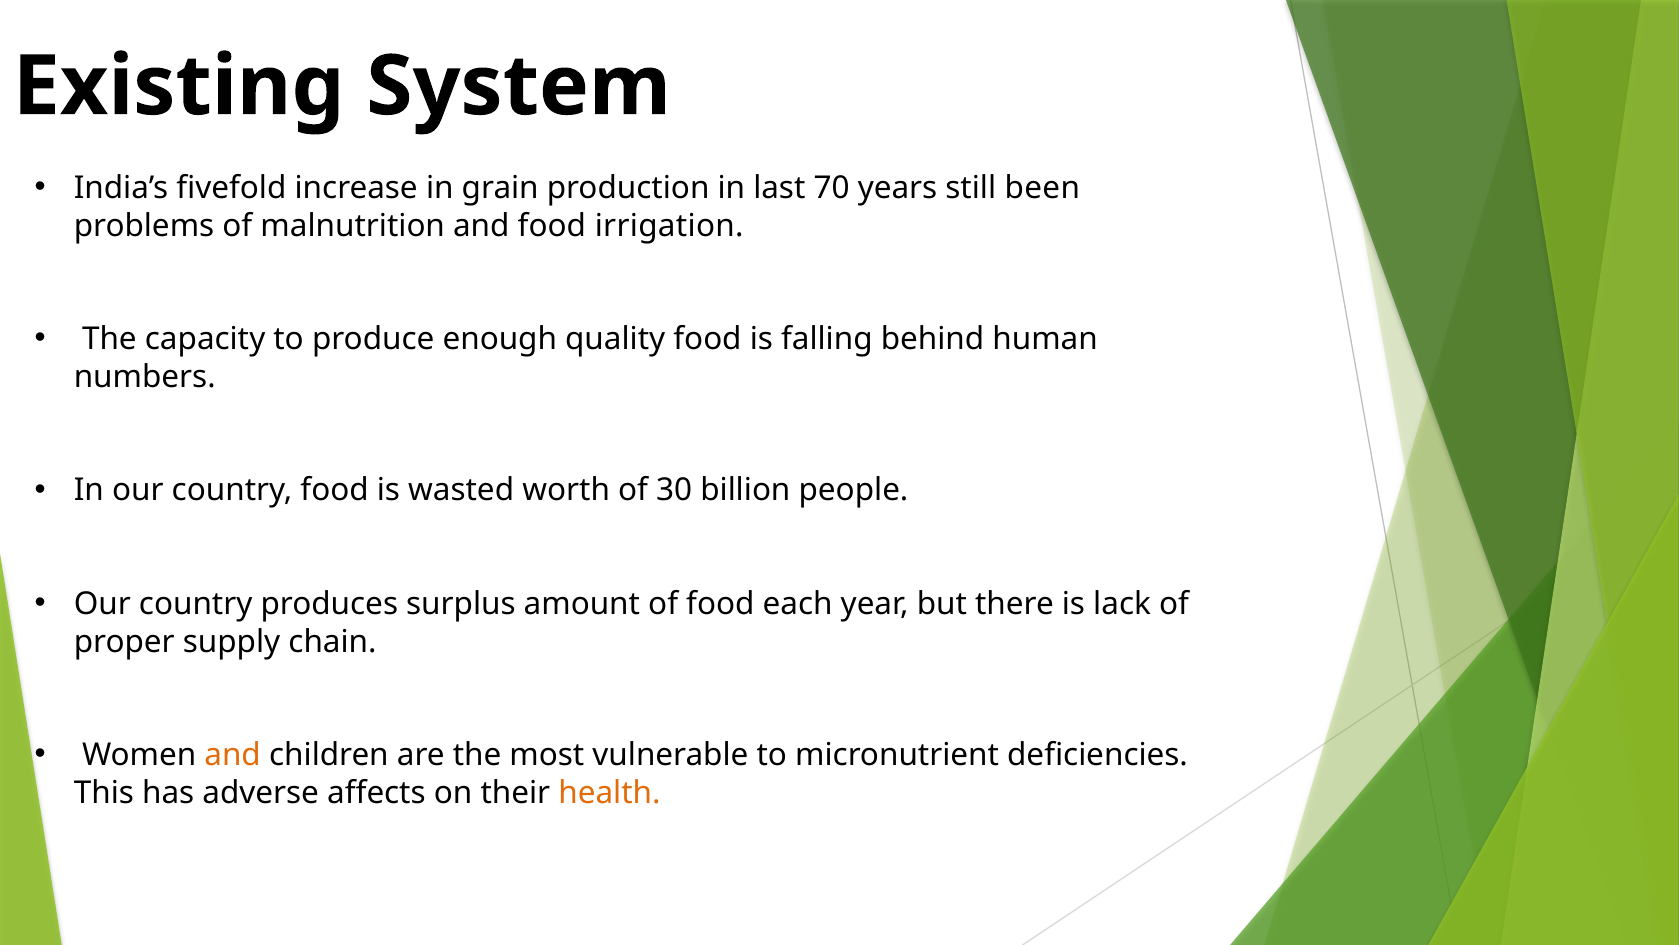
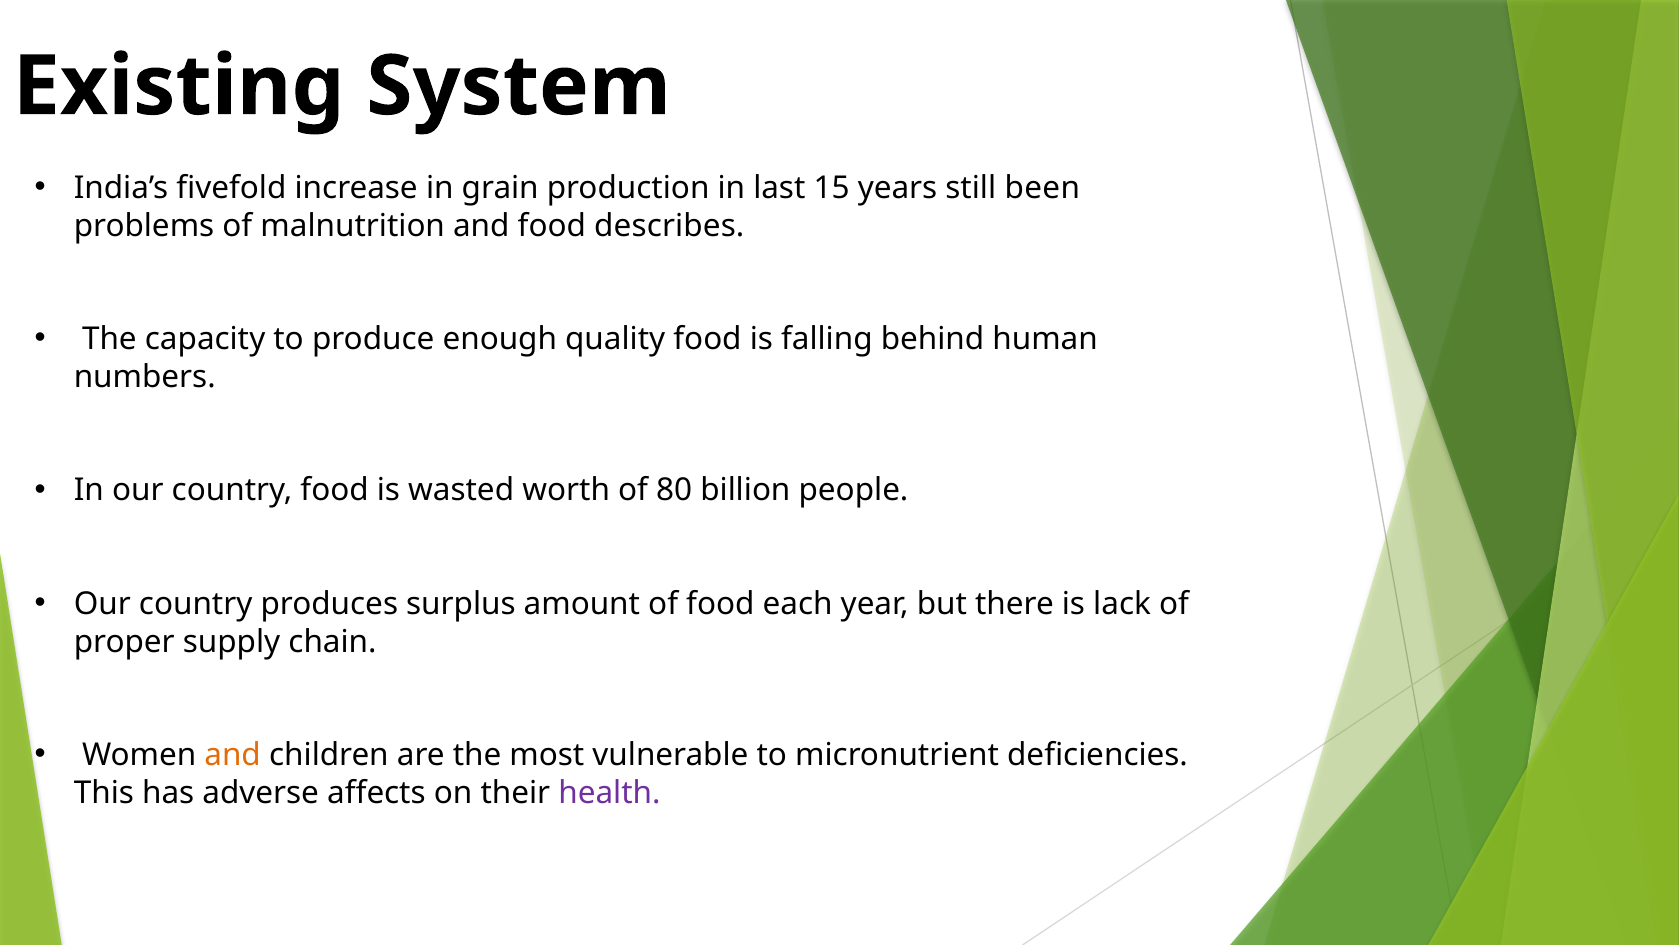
70: 70 -> 15 (832, 188)
irrigation: irrigation -> describes (669, 226)
30: 30 -> 80 (674, 490)
health colour: orange -> purple (609, 792)
